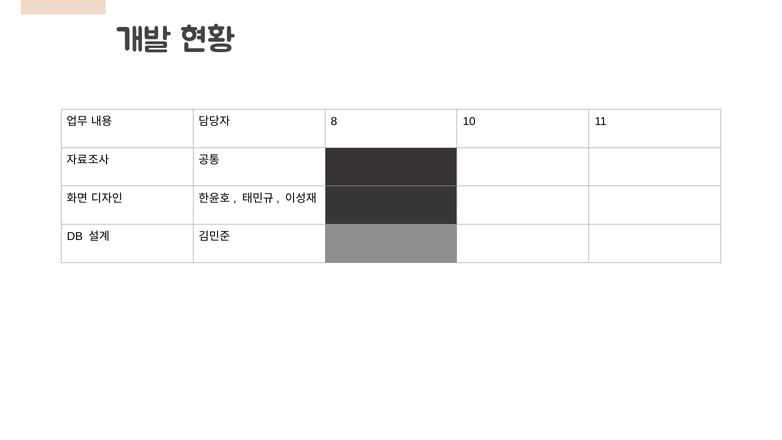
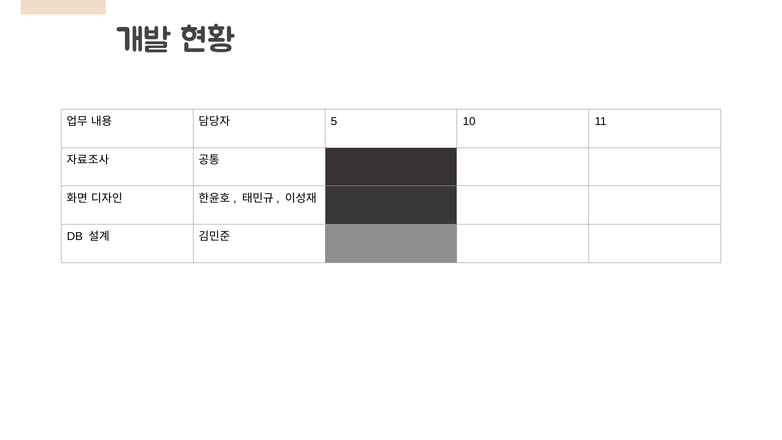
8: 8 -> 5 (334, 122)
